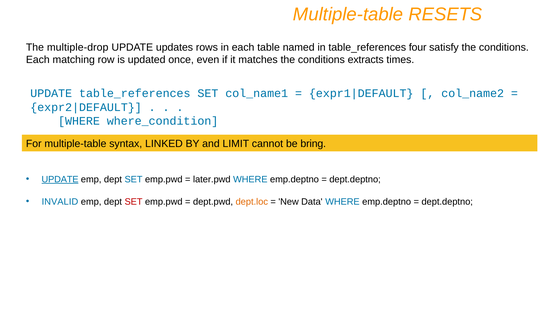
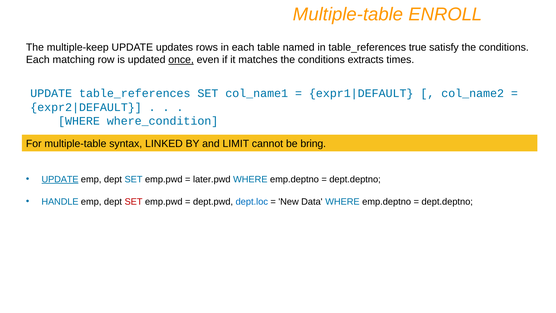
RESETS: RESETS -> ENROLL (445, 14)
multiple-drop: multiple-drop -> multiple-keep (78, 47)
four: four -> true (418, 47)
once underline: none -> present (181, 60)
INVALID: INVALID -> HANDLE (60, 202)
dept.loc colour: orange -> blue (252, 202)
